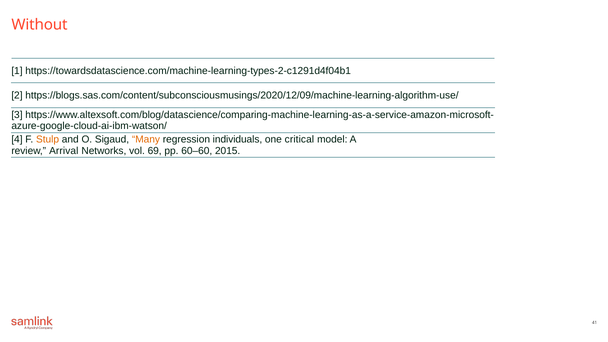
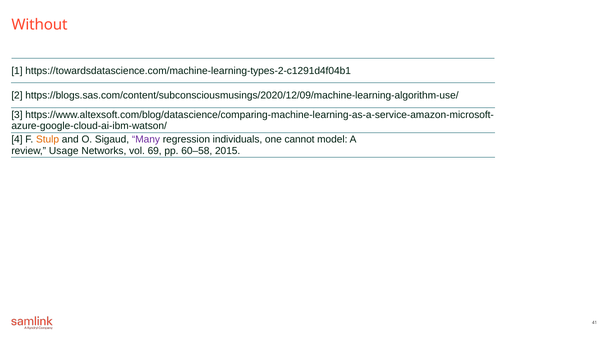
Many colour: orange -> purple (146, 140)
critical: critical -> cannot (300, 140)
Arrival: Arrival -> Usage (64, 151)
60–60: 60–60 -> 60–58 (197, 151)
